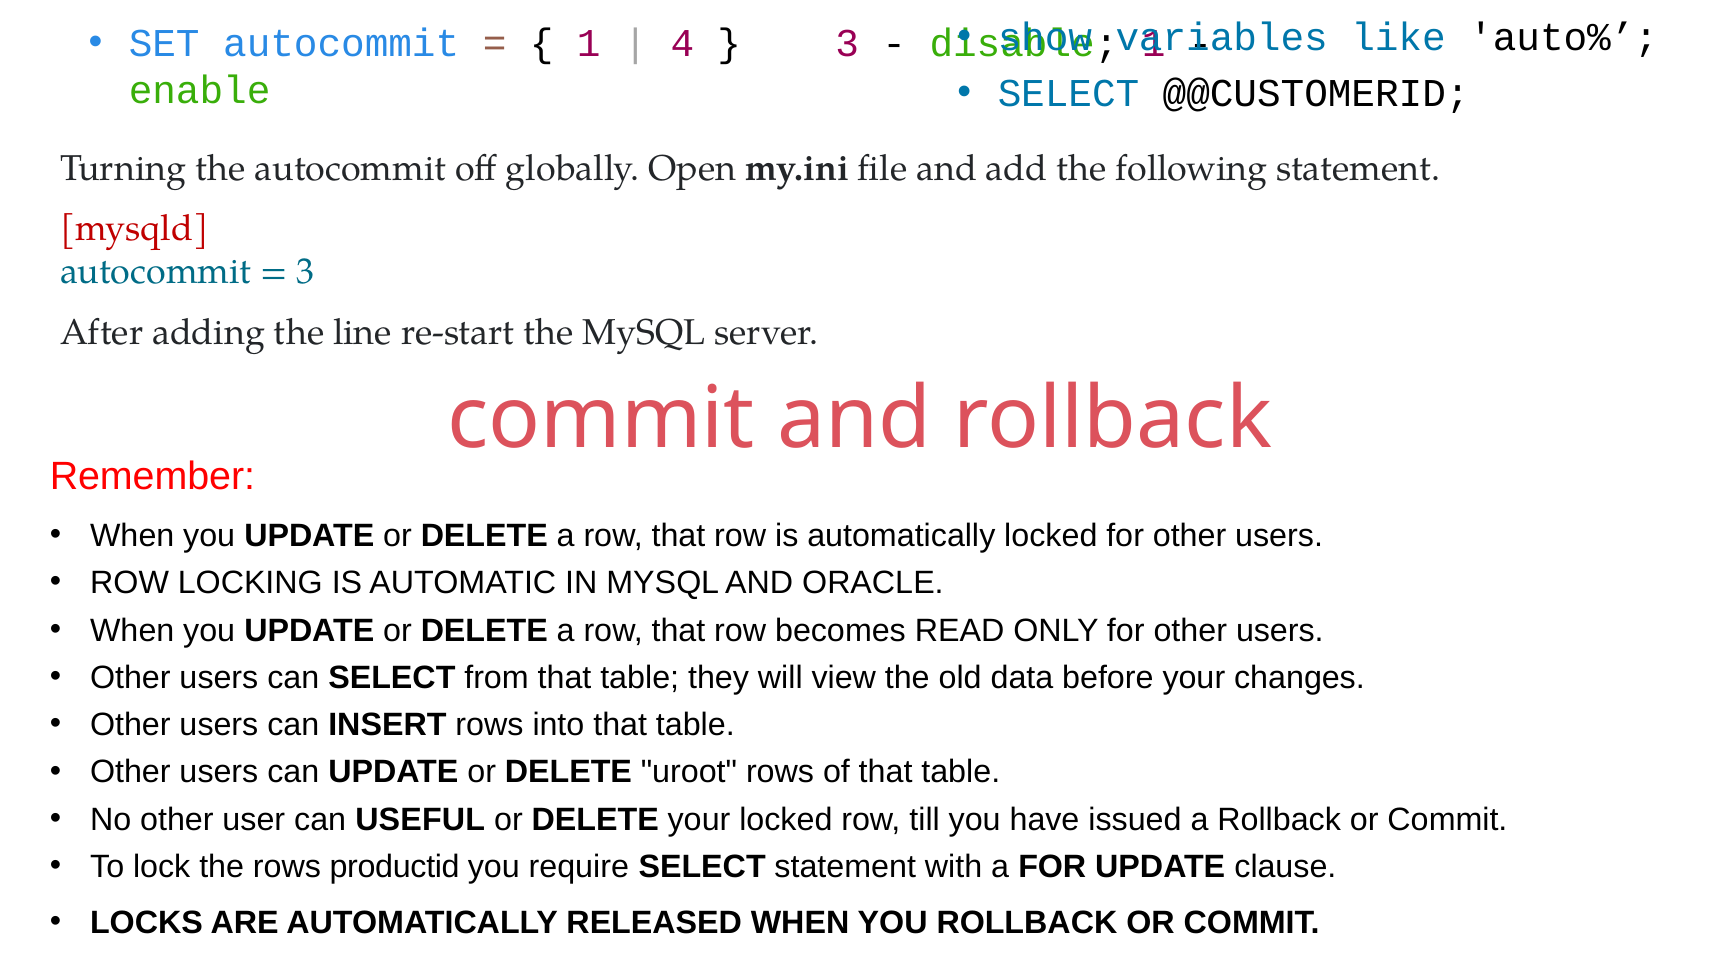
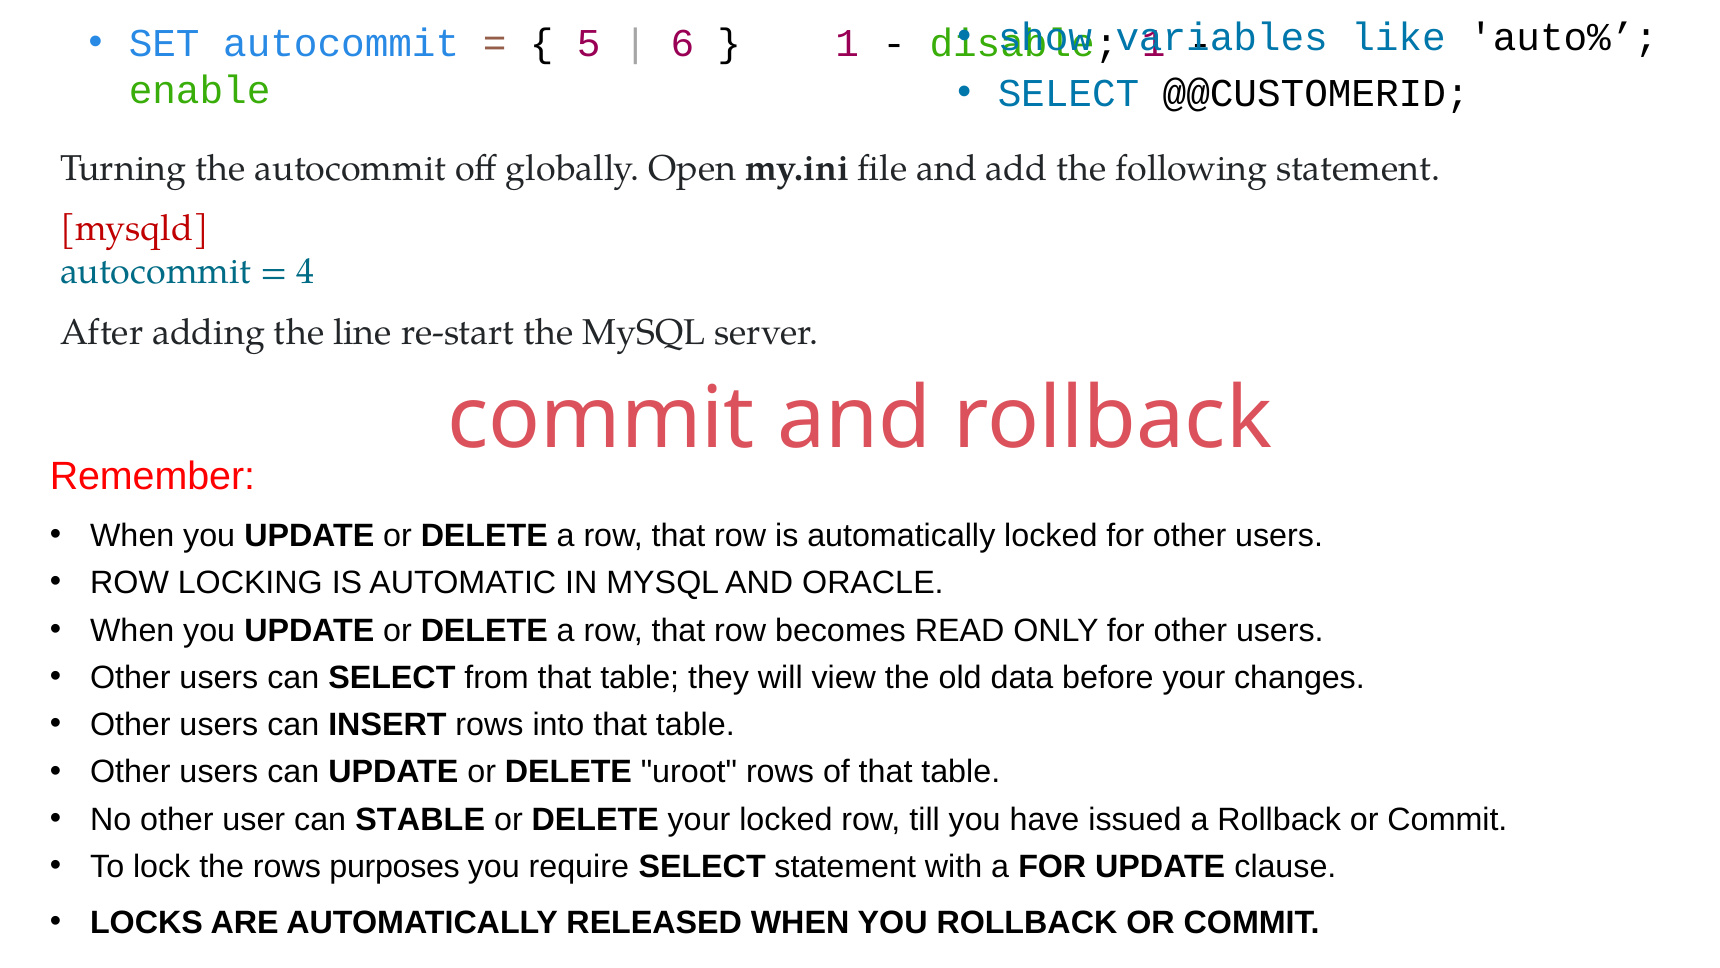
1: 1 -> 5 (589, 43)
4: 4 -> 6 (682, 43)
3: 3 -> 1 (847, 43)
3: 3 -> 4 (306, 272)
USEFUL: USEFUL -> STABLE (420, 819)
productid: productid -> purposes (395, 866)
